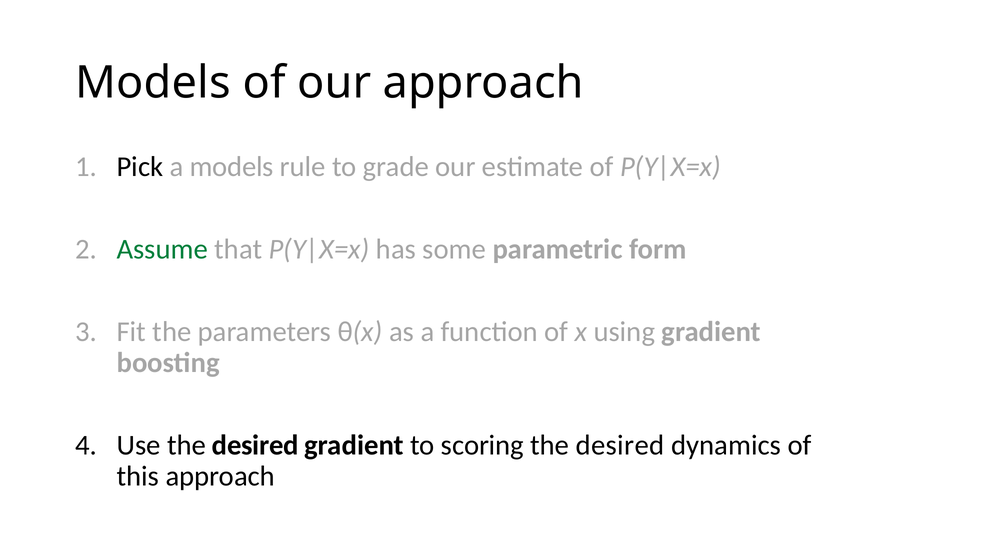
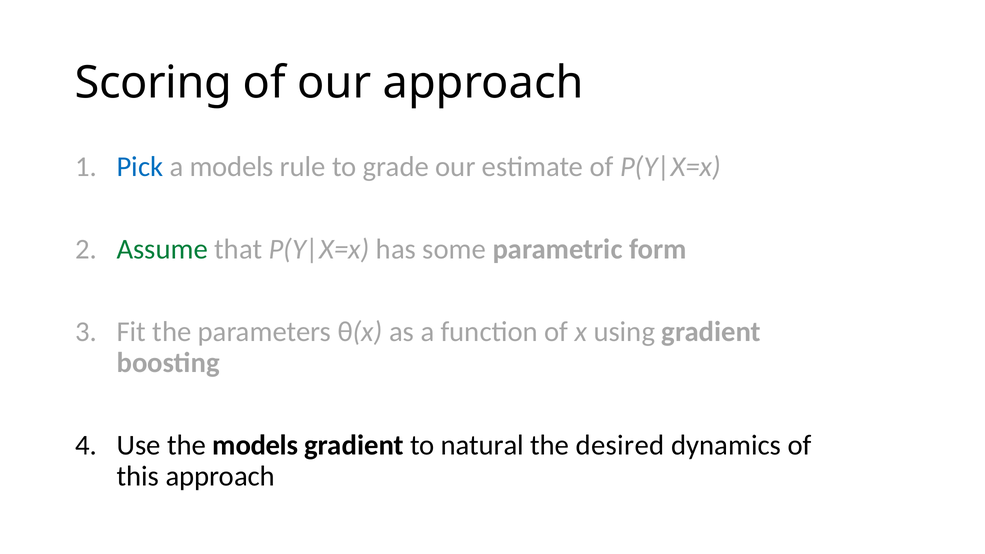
Models: Models -> Scoring (153, 83)
Pick colour: black -> blue (140, 167)
Use the desired: desired -> models (255, 445)
scoring: scoring -> natural (482, 445)
